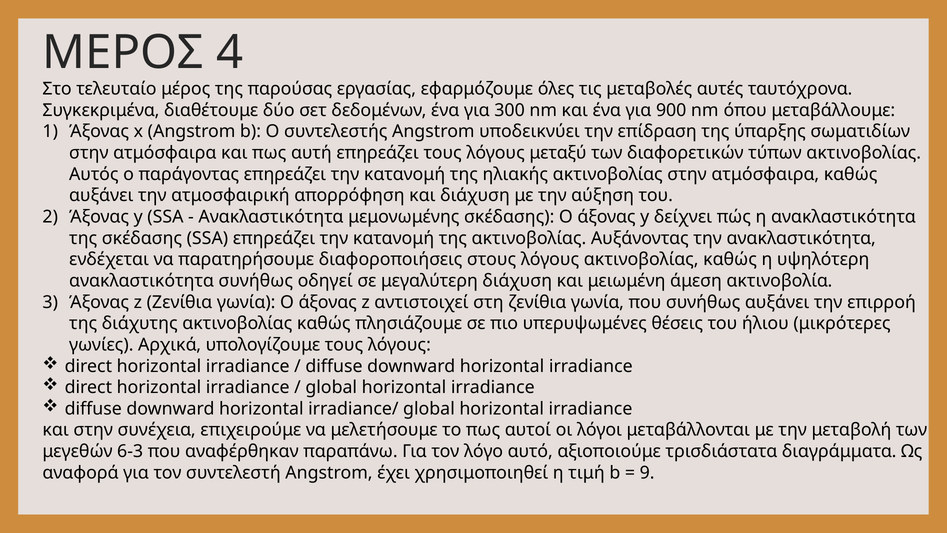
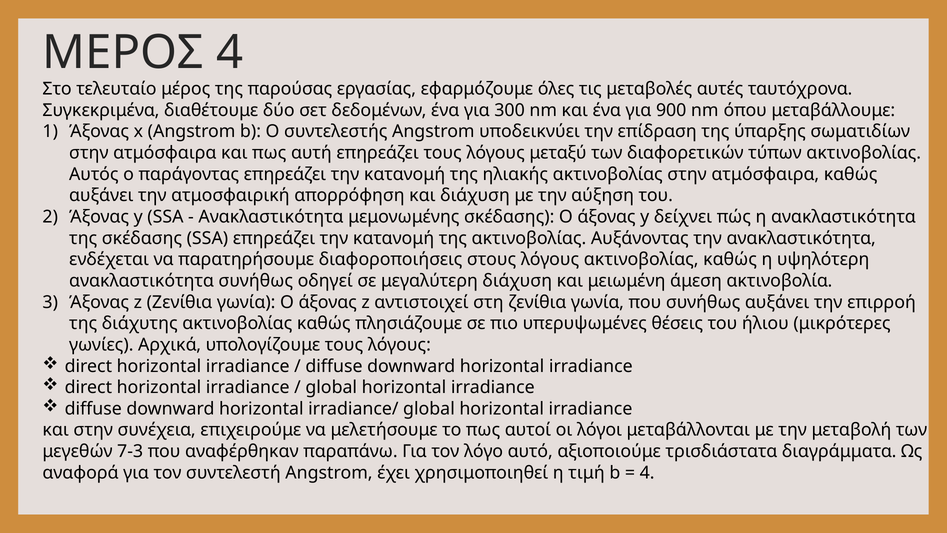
6-3: 6-3 -> 7-3 (130, 451)
9: 9 -> 4 (647, 472)
